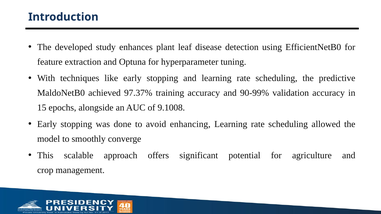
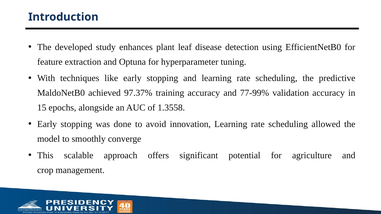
90-99%: 90-99% -> 77-99% (255, 93)
9.1008: 9.1008 -> 1.3558 (171, 108)
enhancing: enhancing -> innovation (190, 124)
